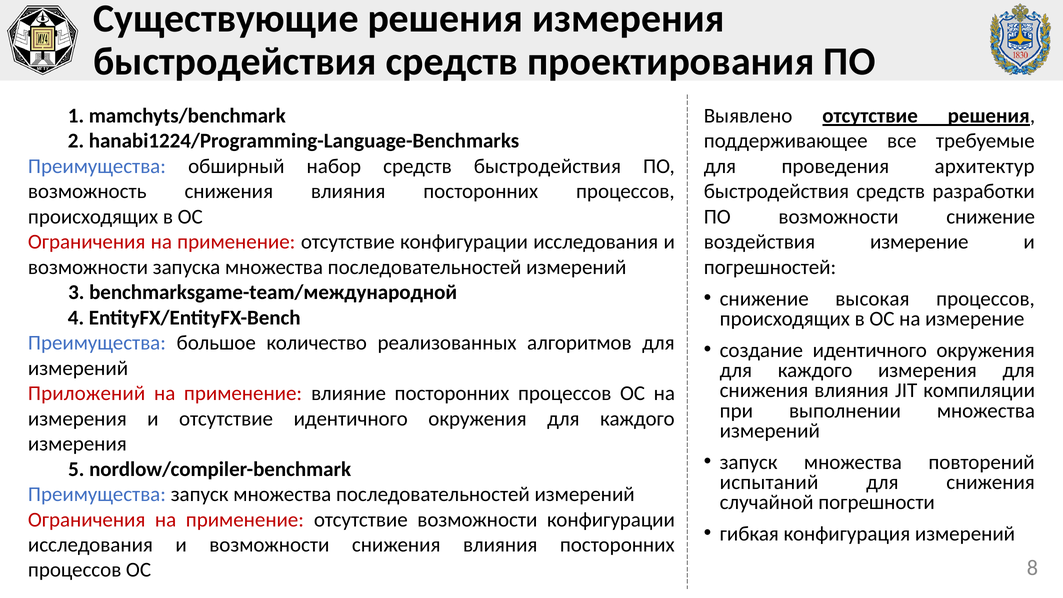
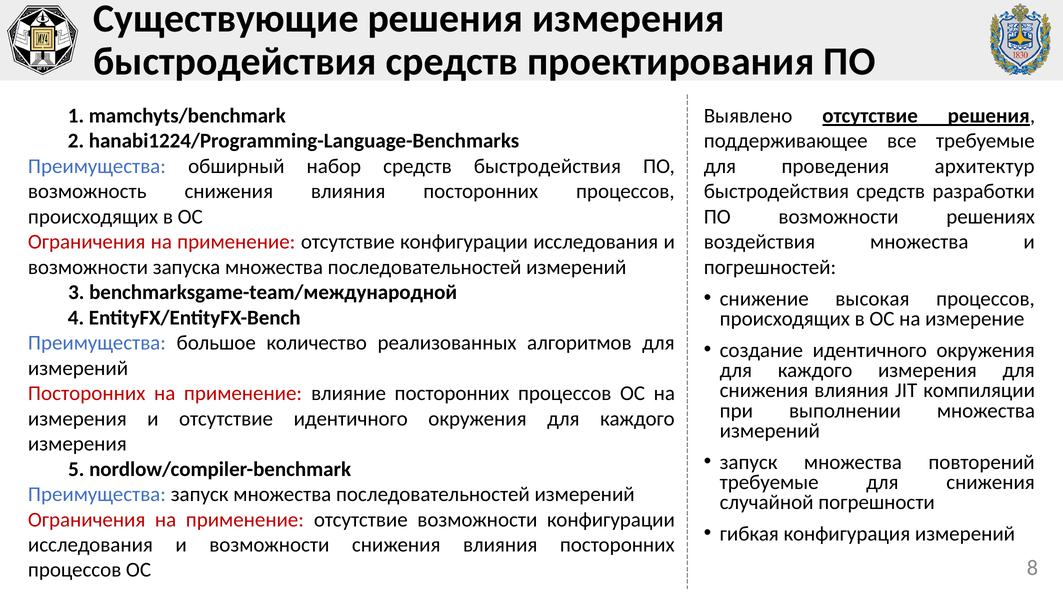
возможности снижение: снижение -> решениях (991, 217)
воздействия измерение: измерение -> множества (919, 242)
Приложений: Приложений -> Посторонних (87, 393)
испытаний: испытаний -> требуемые (769, 482)
